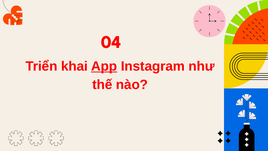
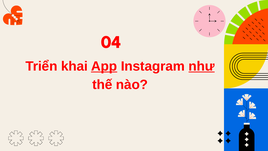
như underline: none -> present (202, 66)
